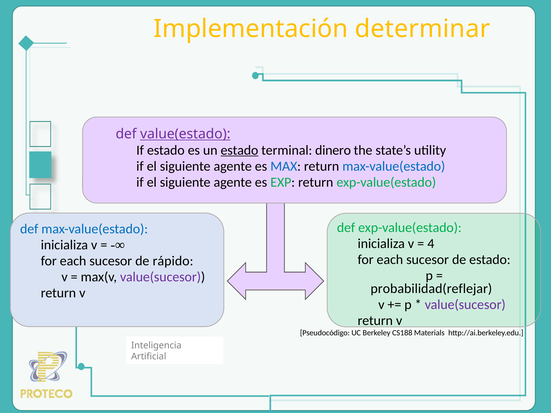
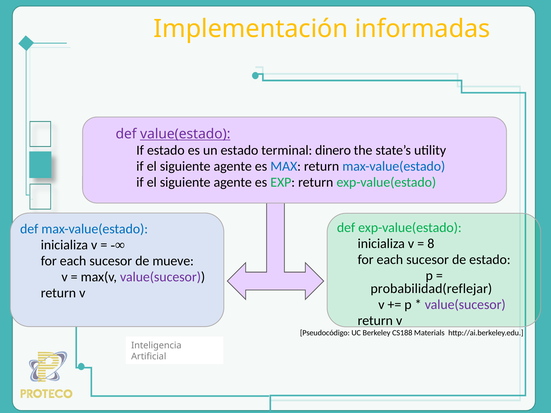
determinar: determinar -> informadas (423, 29)
estado underline: present -> none (239, 150)
4: 4 -> 8 (431, 244)
rápido: rápido -> mueve (173, 261)
